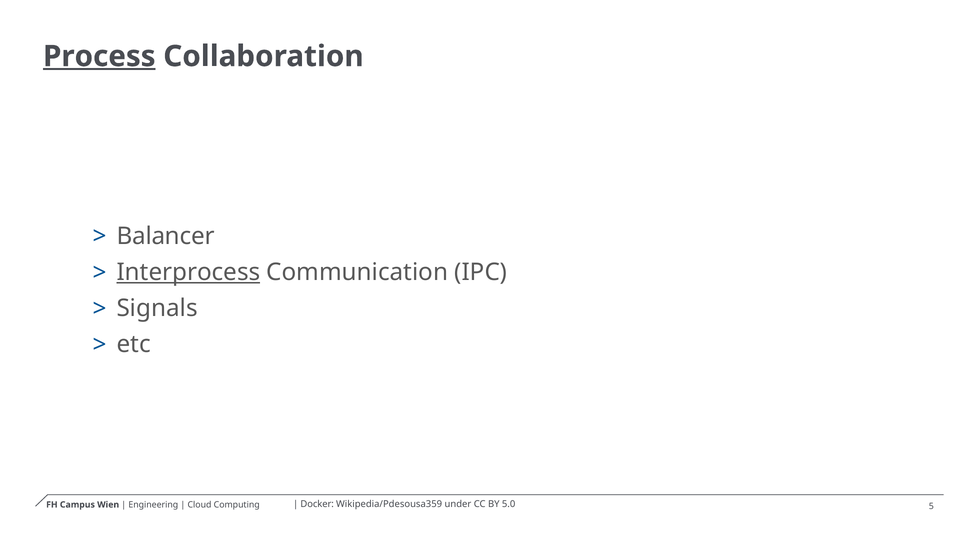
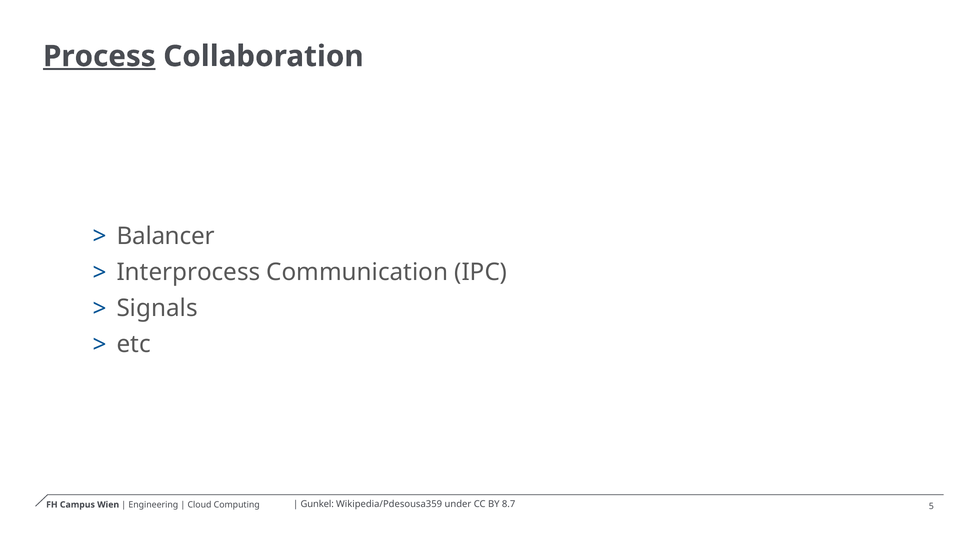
Interprocess underline: present -> none (188, 272)
Docker: Docker -> Gunkel (317, 504)
5.0: 5.0 -> 8.7 (509, 504)
